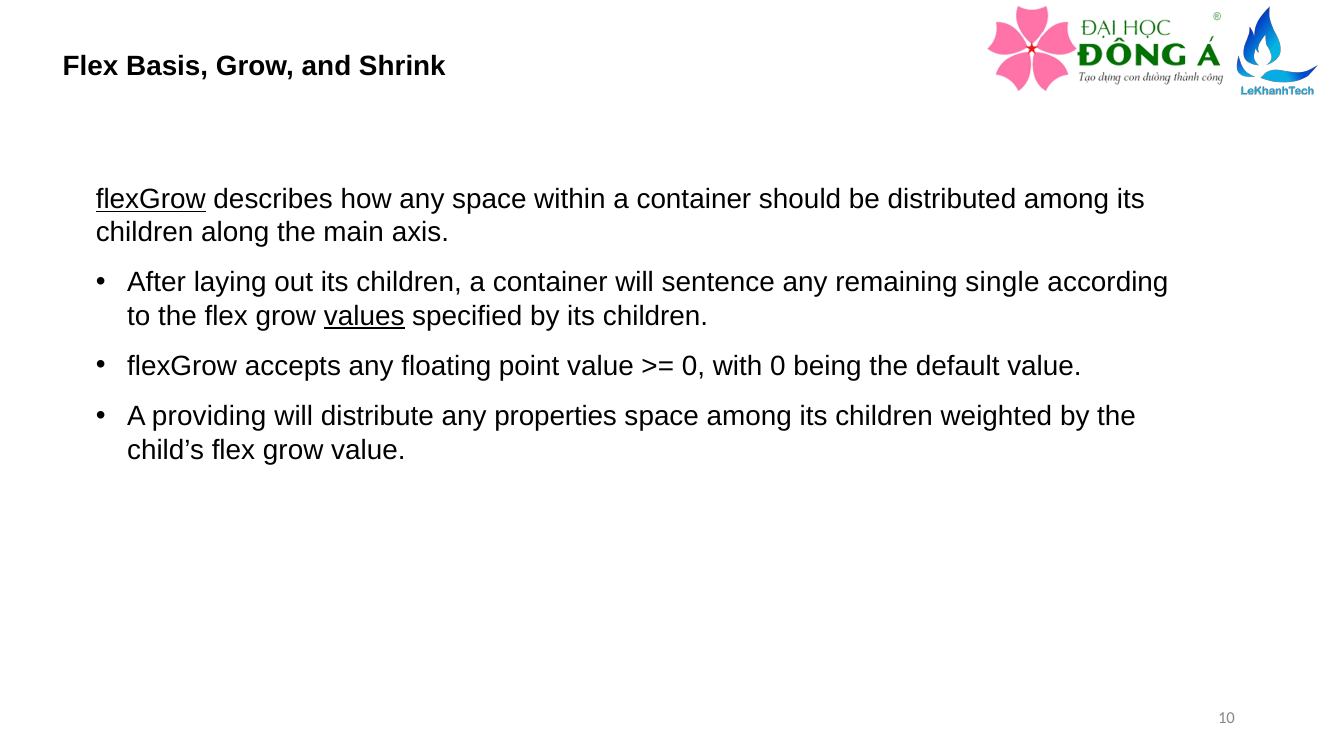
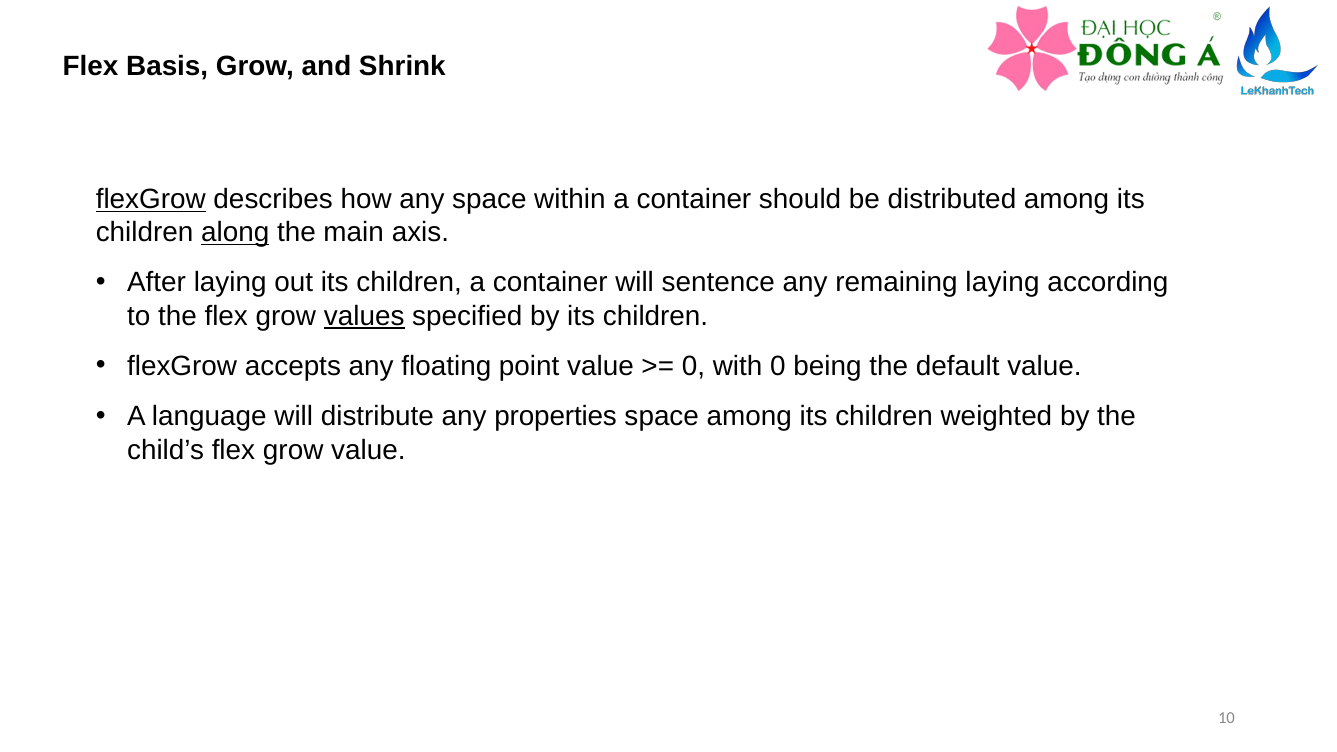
along underline: none -> present (235, 232)
remaining single: single -> laying (1002, 283)
providing: providing -> language (209, 416)
